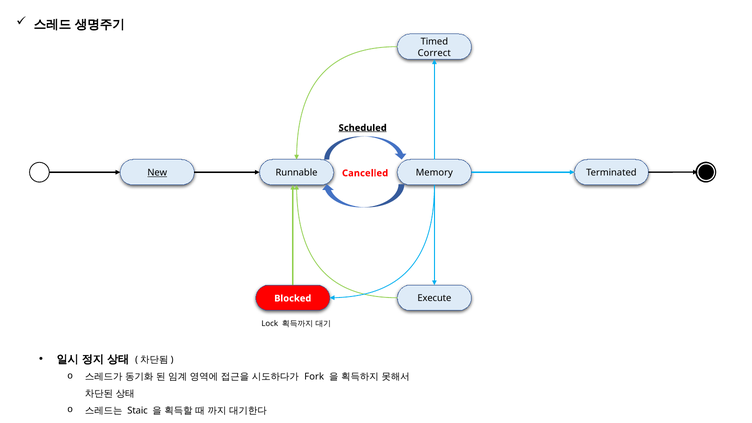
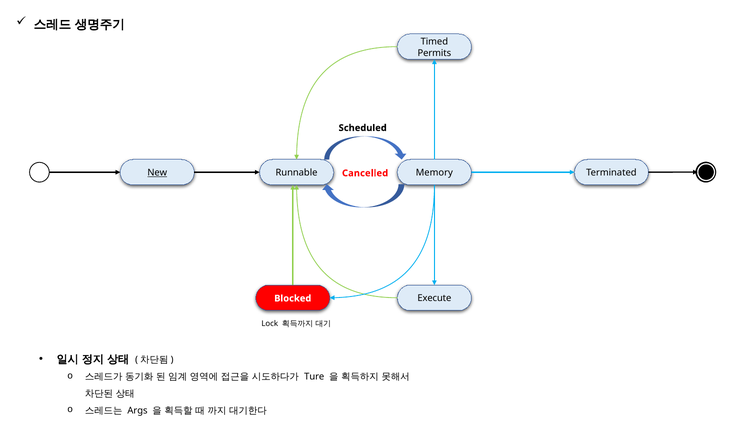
Correct: Correct -> Permits (434, 53)
Scheduled underline: present -> none (363, 128)
Fork: Fork -> Ture (314, 377)
Staic: Staic -> Args (138, 411)
